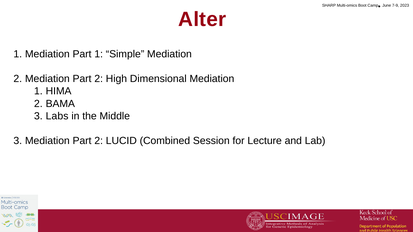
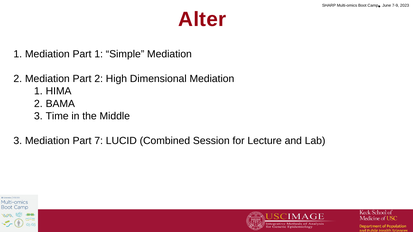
Labs: Labs -> Time (57, 116)
3 Mediation Part 2: 2 -> 7 (99, 141)
